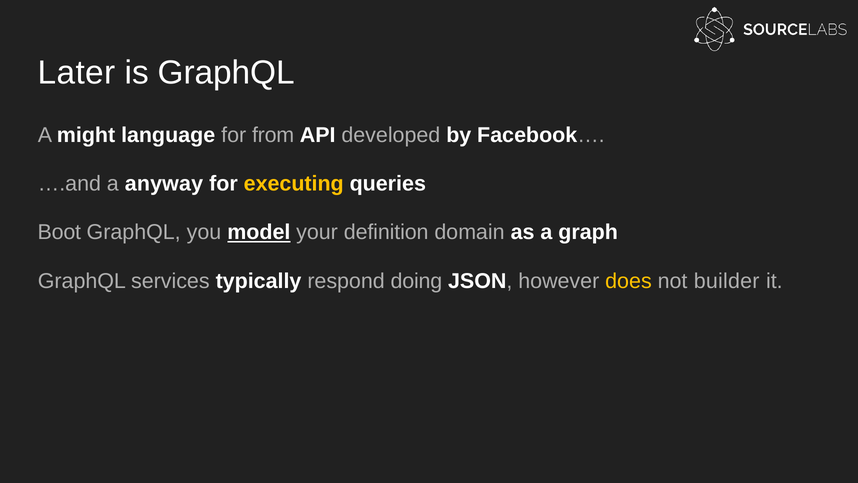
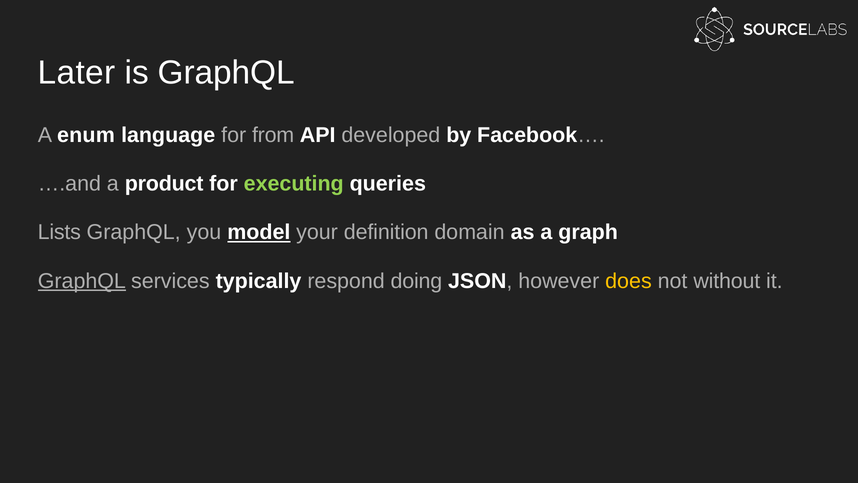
might: might -> enum (86, 135)
anyway: anyway -> product (164, 184)
executing colour: yellow -> light green (294, 184)
Boot: Boot -> Lists (59, 232)
GraphQL underline: none -> present (82, 281)
builder: builder -> without (727, 281)
